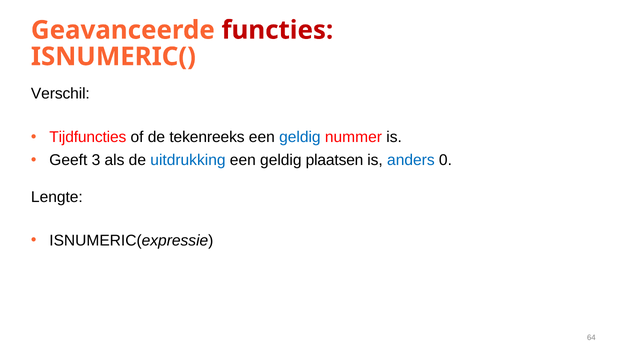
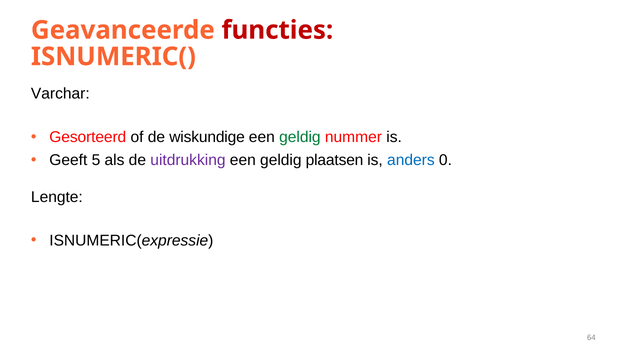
Verschil: Verschil -> Varchar (60, 94)
Tijdfuncties: Tijdfuncties -> Gesorteerd (88, 137)
tekenreeks: tekenreeks -> wiskundige (207, 137)
geldig colour: blue -> green (300, 137)
3: 3 -> 5 (96, 160)
uitdrukking colour: blue -> purple (188, 160)
